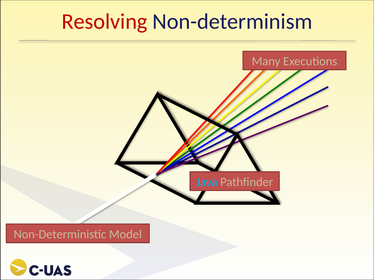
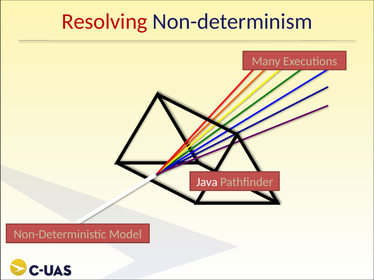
Java colour: light blue -> white (207, 182)
